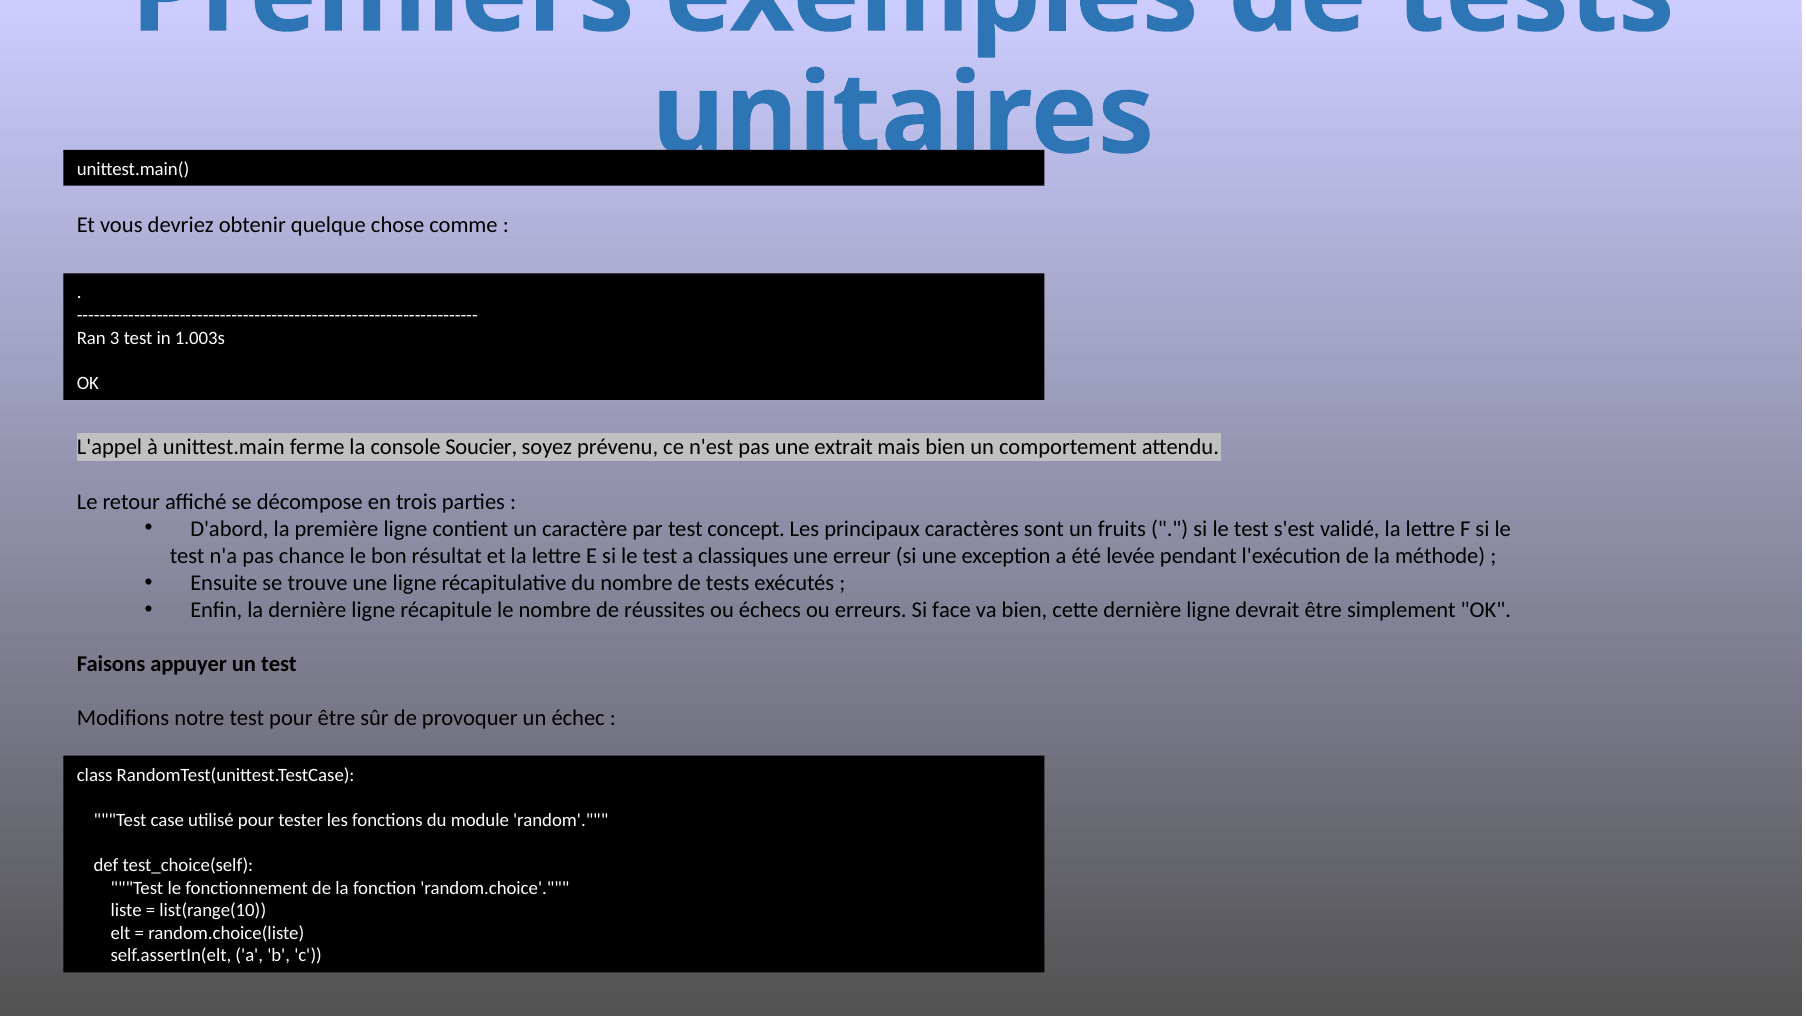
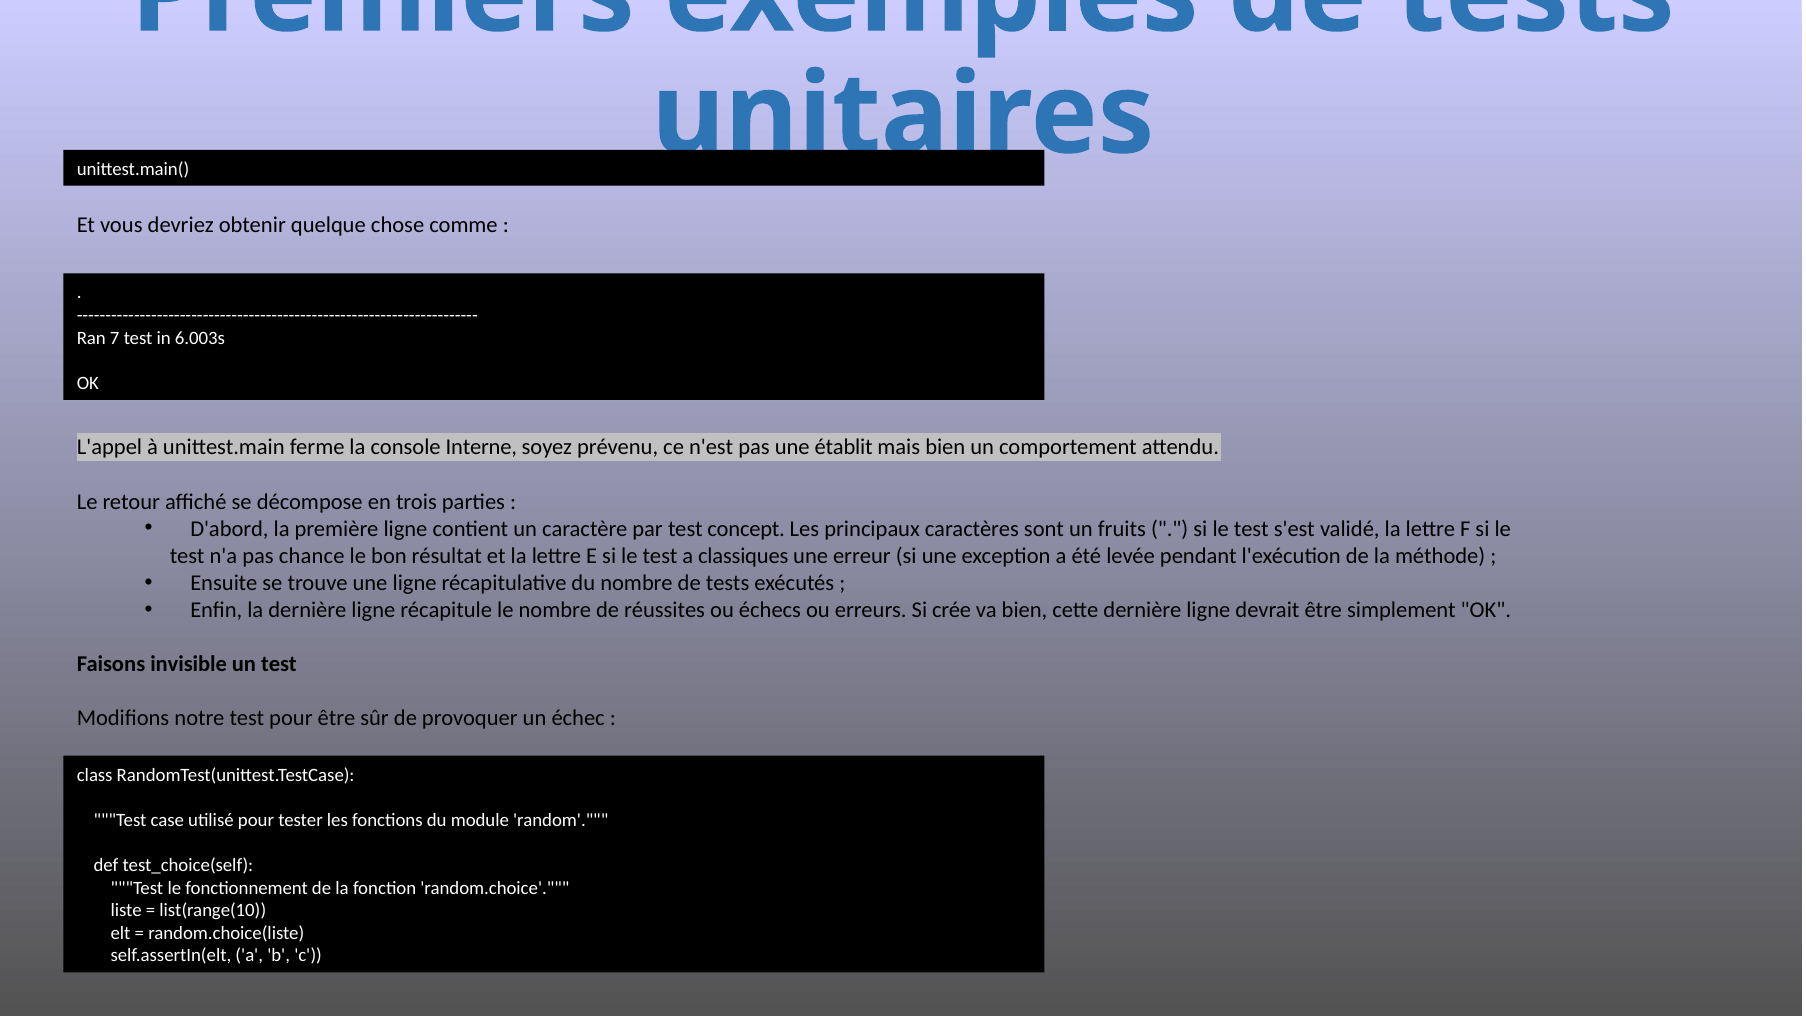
3: 3 -> 7 (115, 338)
1.003s: 1.003s -> 6.003s (200, 338)
Soucier: Soucier -> Interne (481, 447)
extrait: extrait -> établit (844, 447)
face: face -> crée (952, 610)
appuyer: appuyer -> invisible (189, 664)
